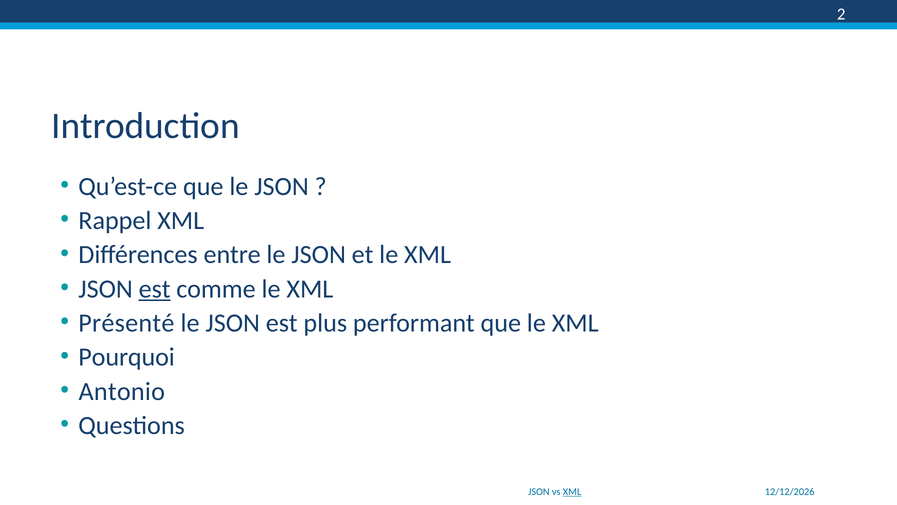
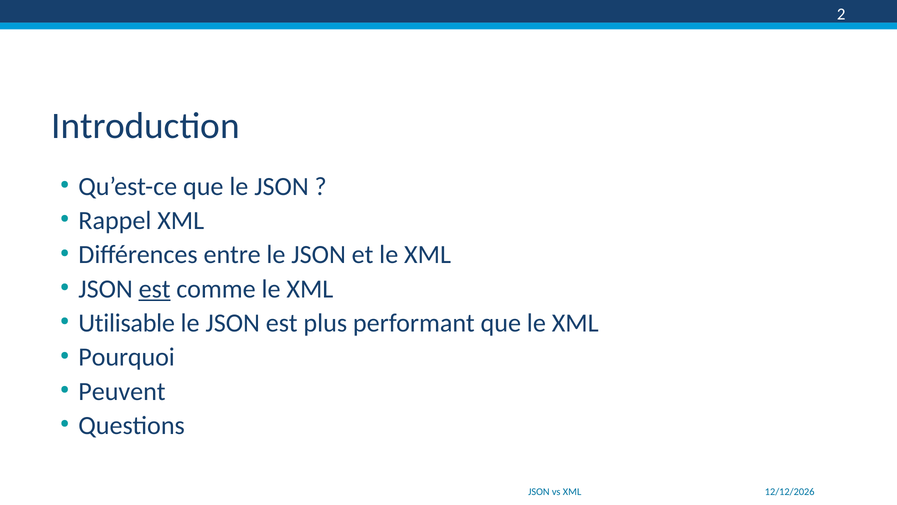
Présenté: Présenté -> Utilisable (127, 323)
Antonio: Antonio -> Peuvent (122, 391)
XML underline: present -> none (572, 491)
